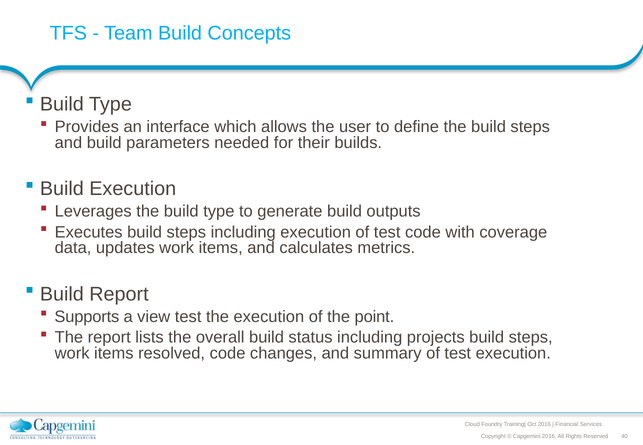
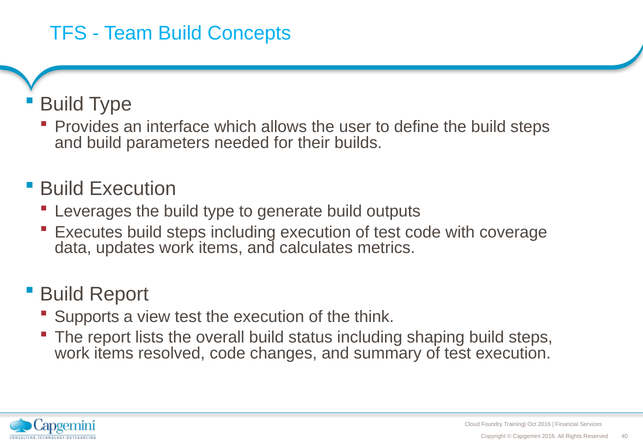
point: point -> think (374, 317)
projects: projects -> shaping (436, 338)
